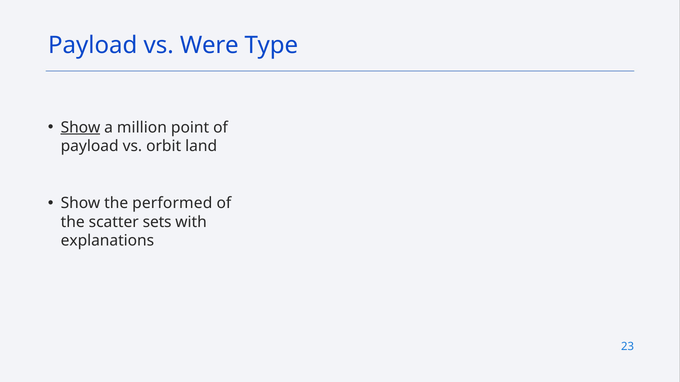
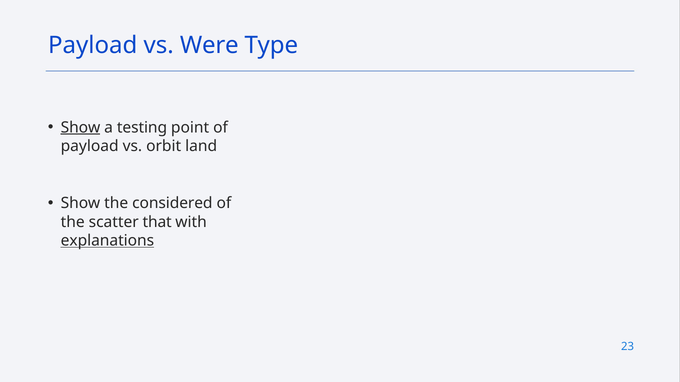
million: million -> testing (142, 128)
performed: performed -> considered (172, 204)
sets: sets -> that (157, 222)
explanations underline: none -> present (107, 241)
